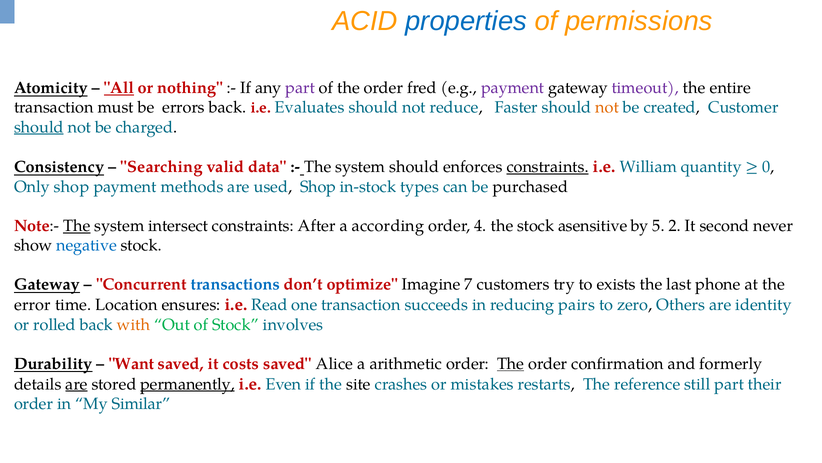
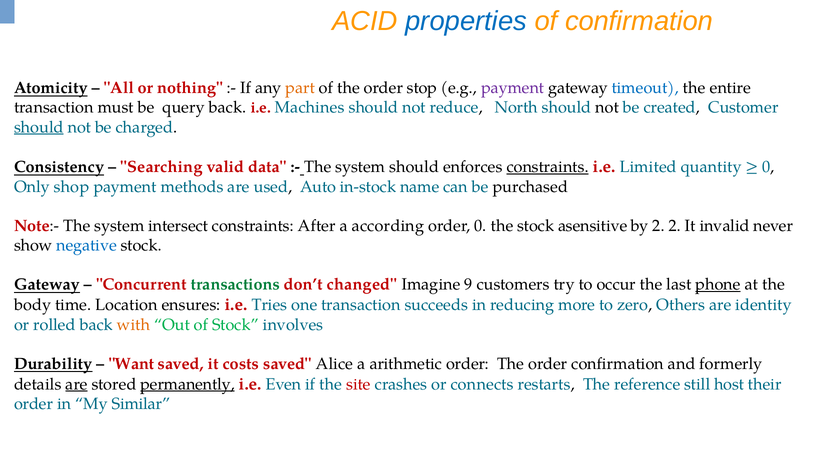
of permissions: permissions -> confirmation (639, 21)
All underline: present -> none (119, 88)
part colour: purple -> orange (300, 88)
fred: fred -> stop (422, 88)
timeout colour: purple -> blue (645, 88)
errors: errors -> query (184, 107)
Evaluates: Evaluates -> Machines (310, 107)
Faster: Faster -> North (516, 107)
not colour: orange -> black (607, 107)
William: William -> Limited (648, 167)
used Shop: Shop -> Auto (318, 187)
types: types -> name (420, 187)
The underline: present -> none (77, 226)
order 4: 4 -> 0 (480, 226)
by 5: 5 -> 2 (659, 226)
second: second -> invalid (725, 226)
transactions colour: blue -> green (235, 284)
optimize: optimize -> changed (362, 284)
7: 7 -> 9 (469, 284)
exists: exists -> occur (616, 284)
phone underline: none -> present (718, 284)
error: error -> body (33, 305)
Read: Read -> Tries (269, 305)
pairs: pairs -> more (577, 305)
The underline: present -> none (511, 363)
site colour: black -> red (358, 384)
mistakes: mistakes -> connects (482, 384)
still part: part -> host (729, 384)
